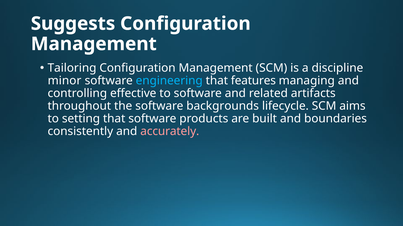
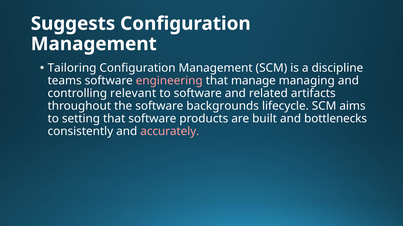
minor: minor -> teams (65, 81)
engineering colour: light blue -> pink (169, 81)
features: features -> manage (253, 81)
effective: effective -> relevant (133, 94)
boundaries: boundaries -> bottlenecks (336, 119)
